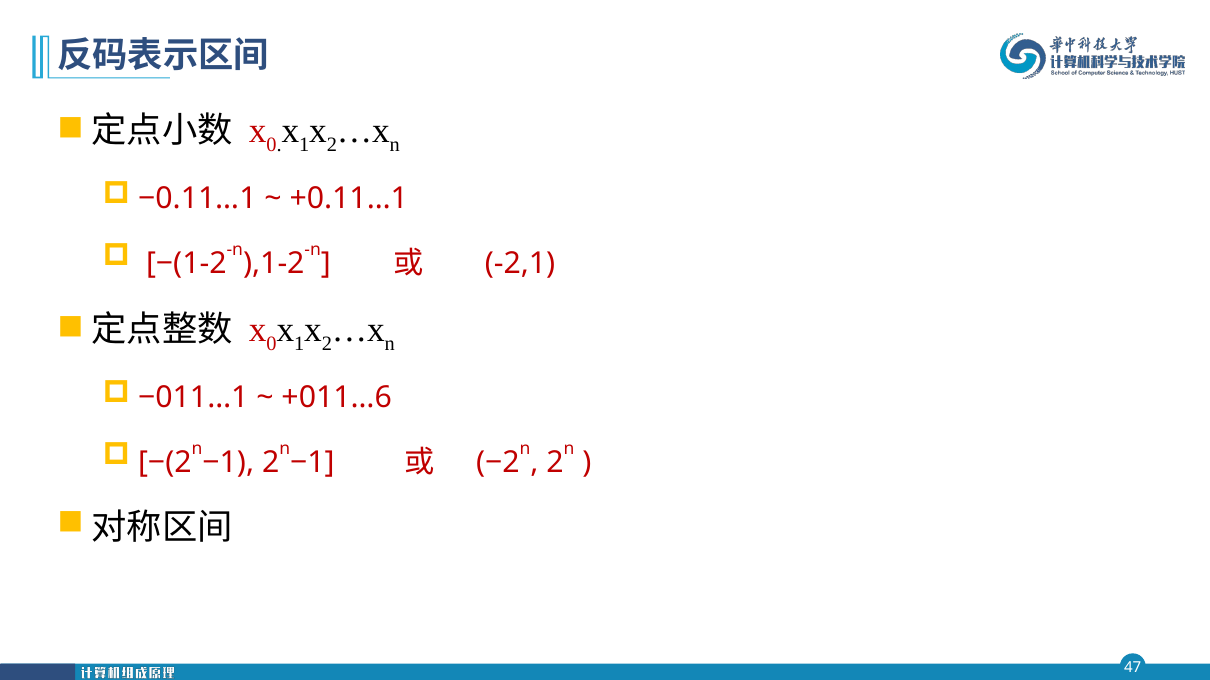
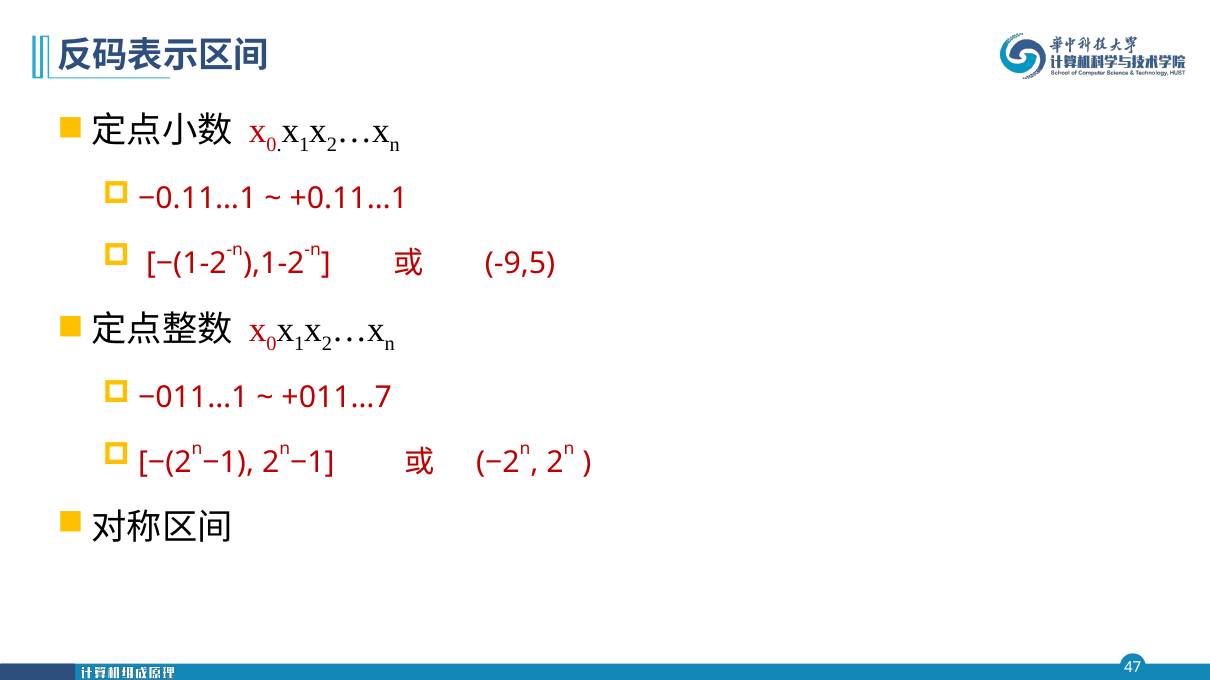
-2,1: -2,1 -> -9,5 (520, 264)
+011…6: +011…6 -> +011…7 (337, 398)
